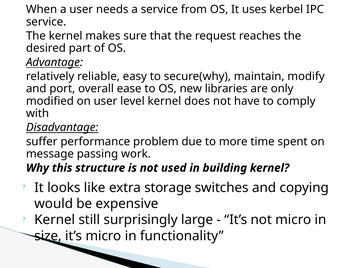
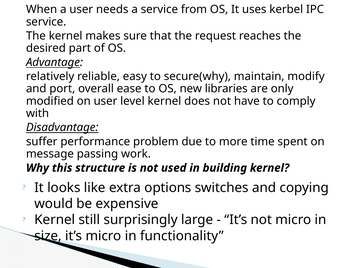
storage: storage -> options (168, 187)
